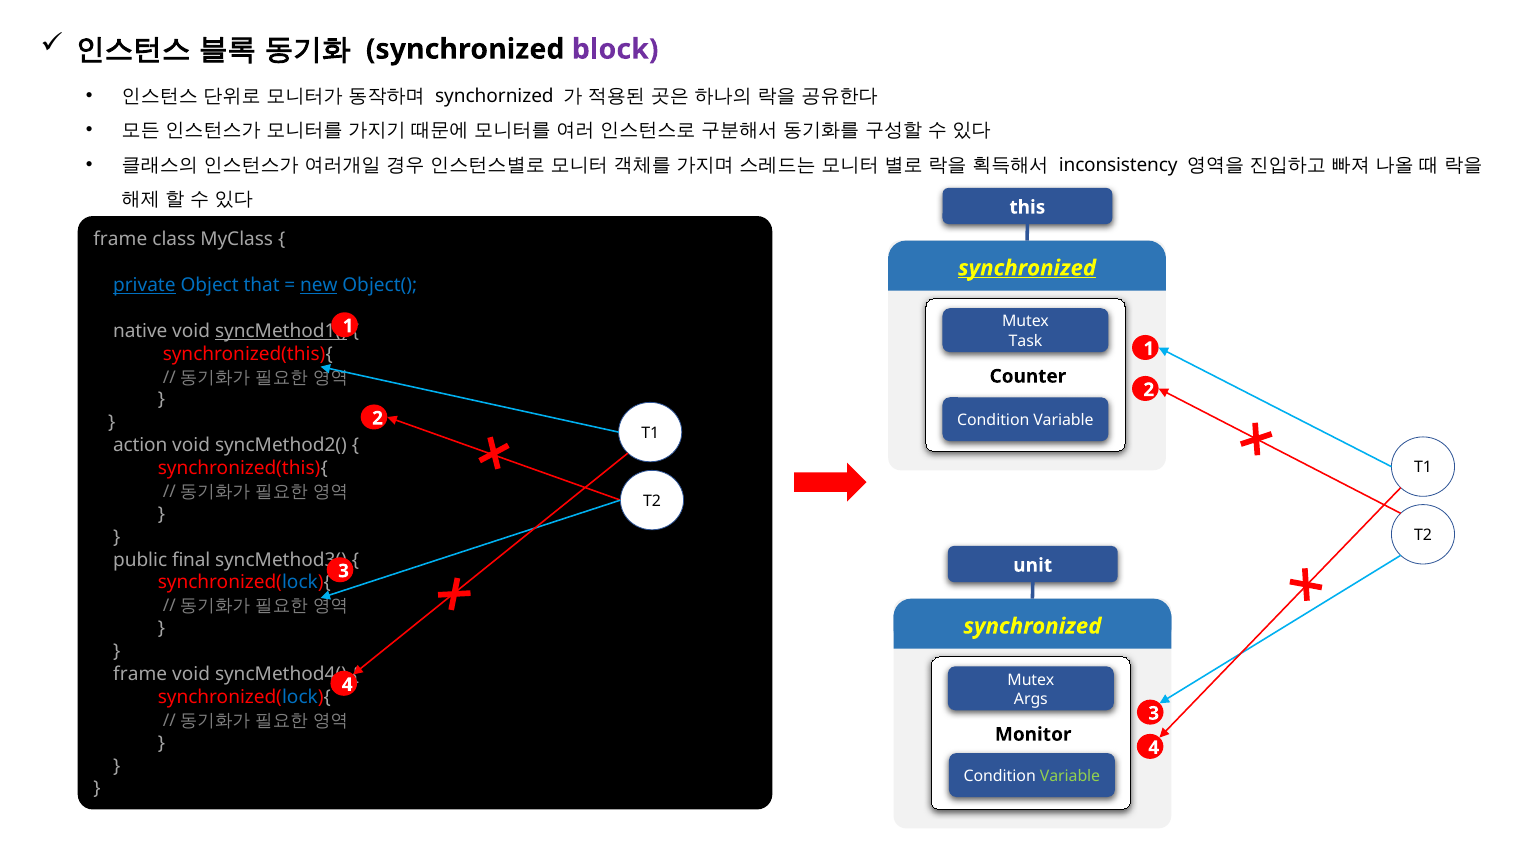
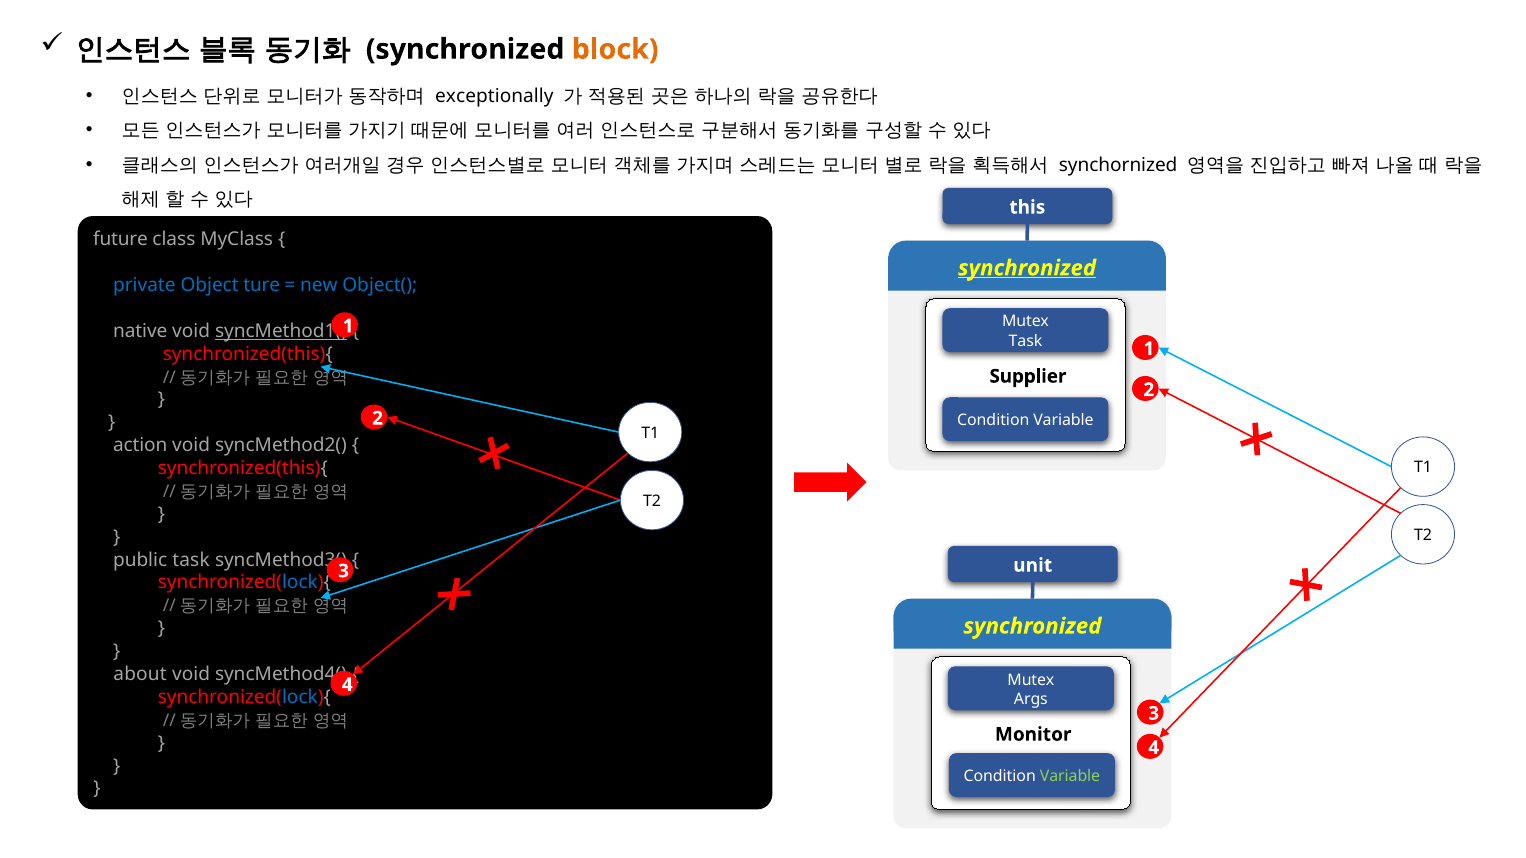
block colour: purple -> orange (615, 49)
synchornized: synchornized -> exceptionally (494, 96)
inconsistency: inconsistency -> synchornized (1118, 165)
frame: frame -> future (120, 240)
private underline: present -> none (144, 285)
that: that -> ture (262, 285)
new underline: present -> none (319, 285)
Counter: Counter -> Supplier (1028, 376)
public final: final -> task (191, 560)
frame: frame -> about (140, 675)
